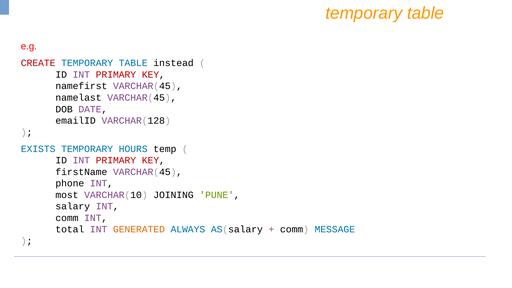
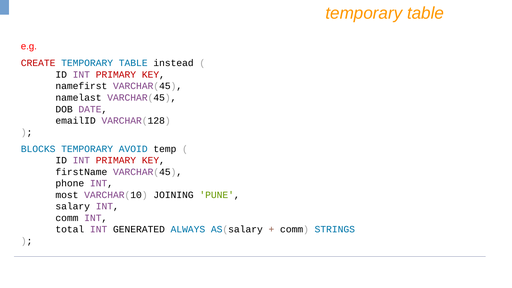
EXISTS: EXISTS -> BLOCKS (38, 149)
HOURS: HOURS -> AVOID (133, 149)
GENERATED colour: orange -> black (139, 229)
MESSAGE: MESSAGE -> STRINGS (335, 229)
